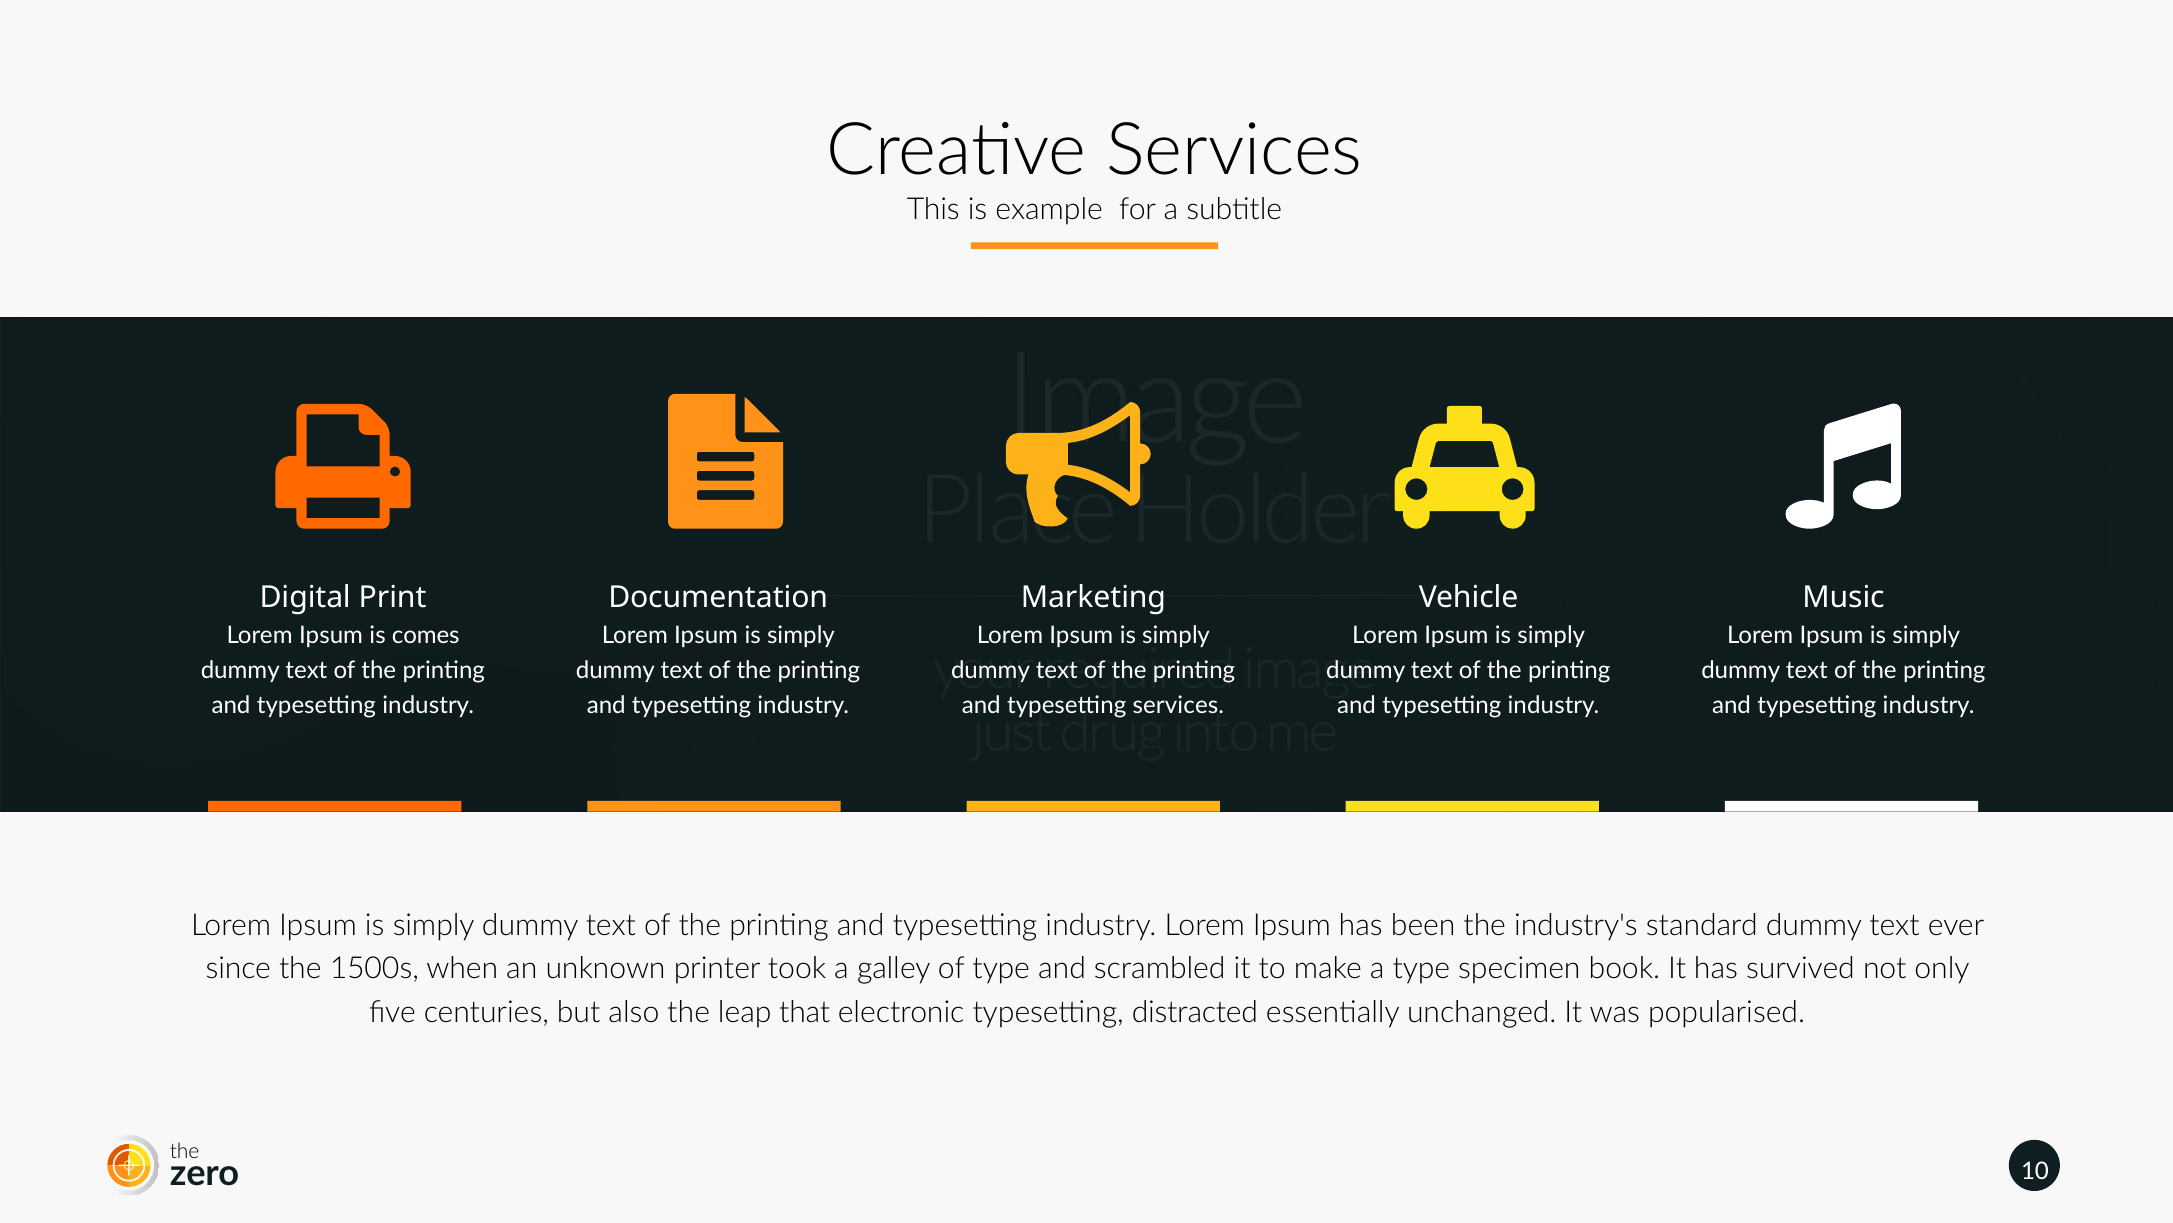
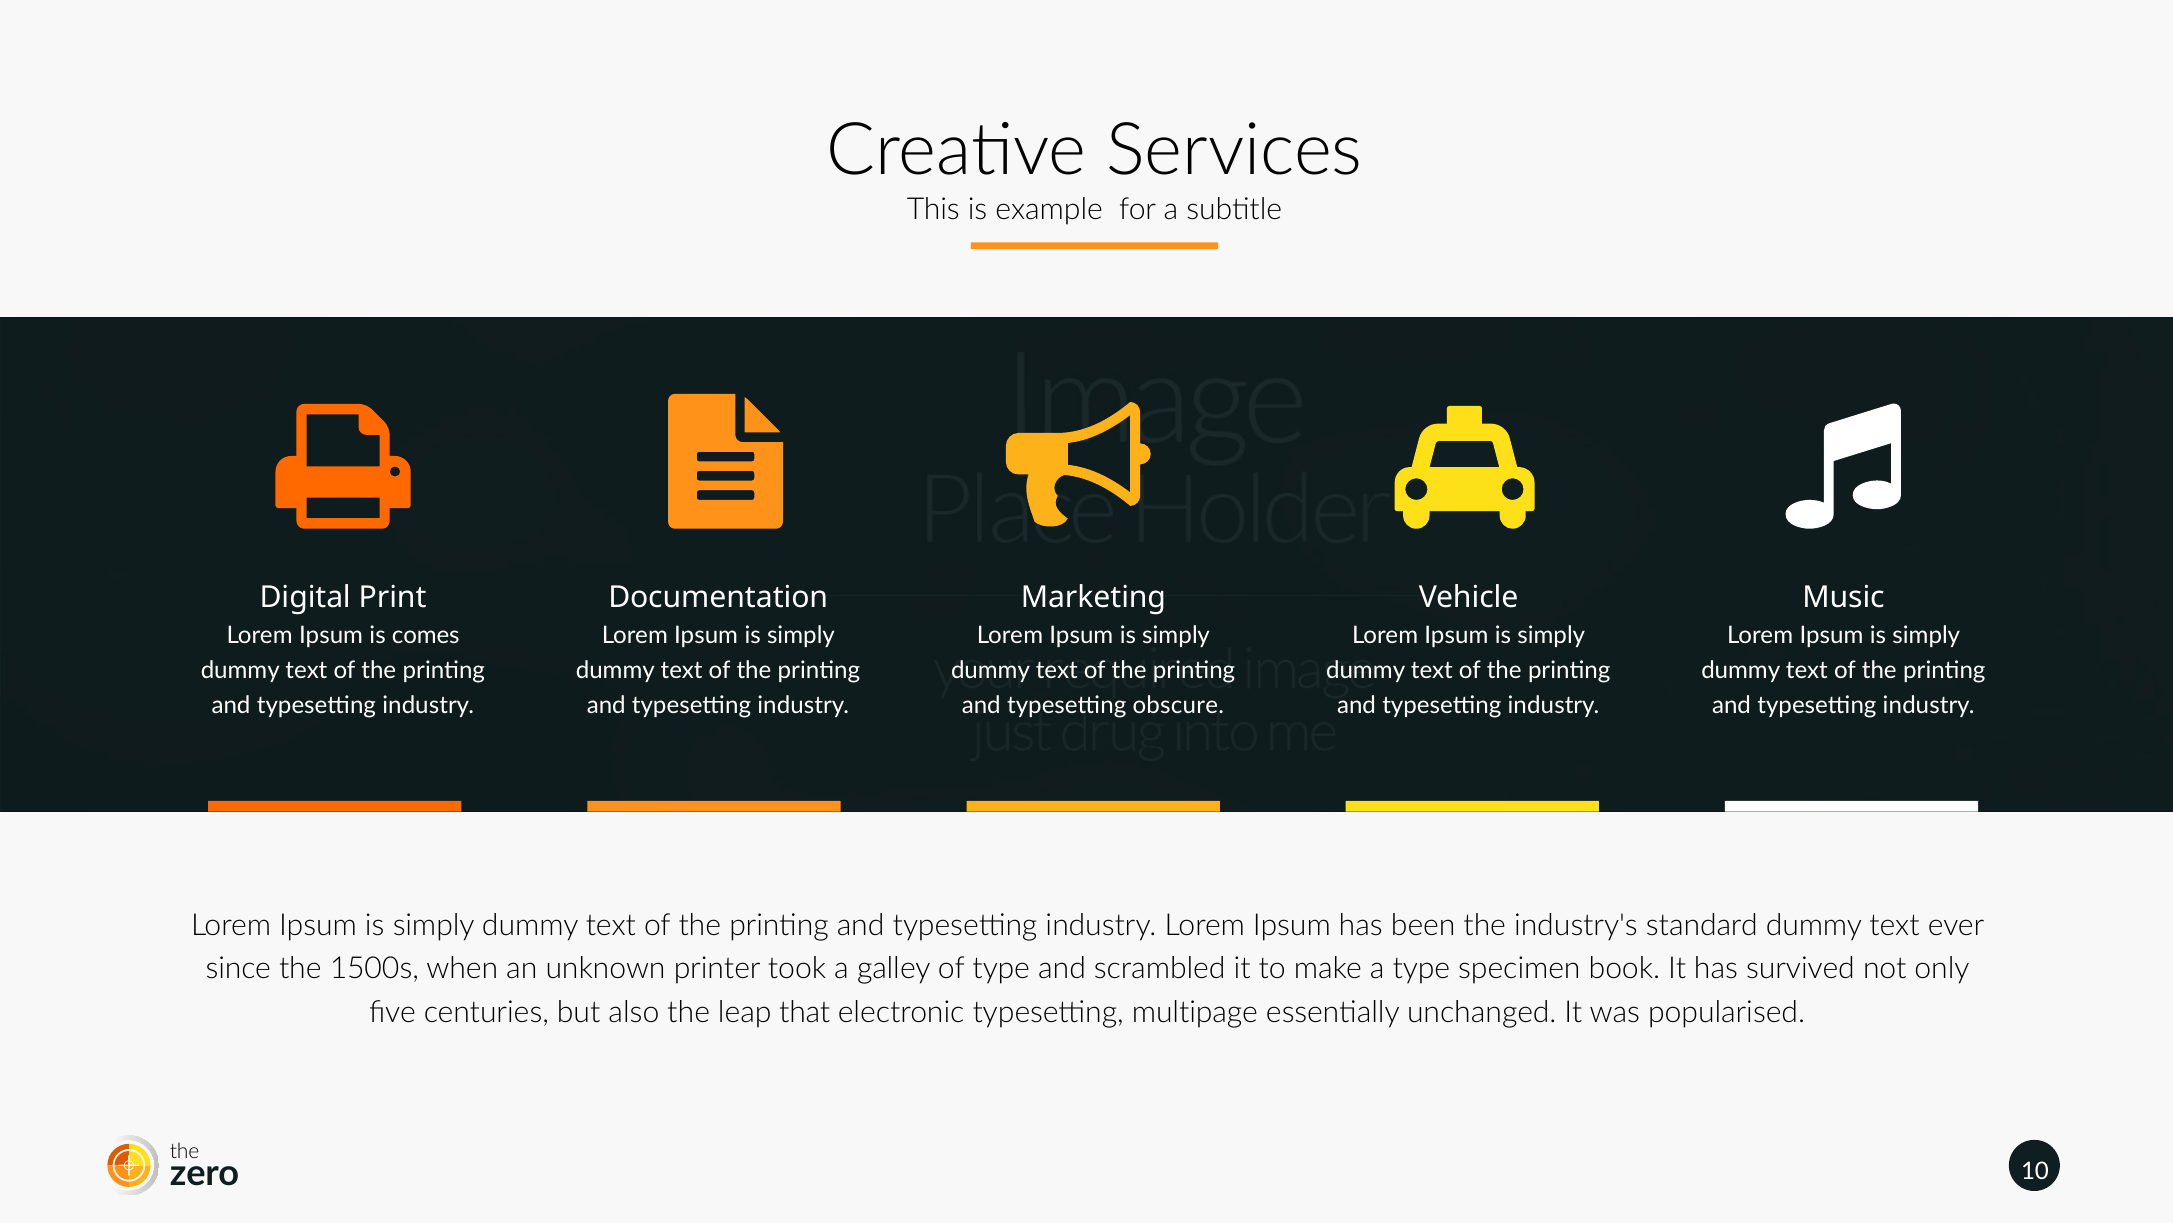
typesetting services: services -> obscure (1178, 705)
distracted: distracted -> multipage (1195, 1012)
